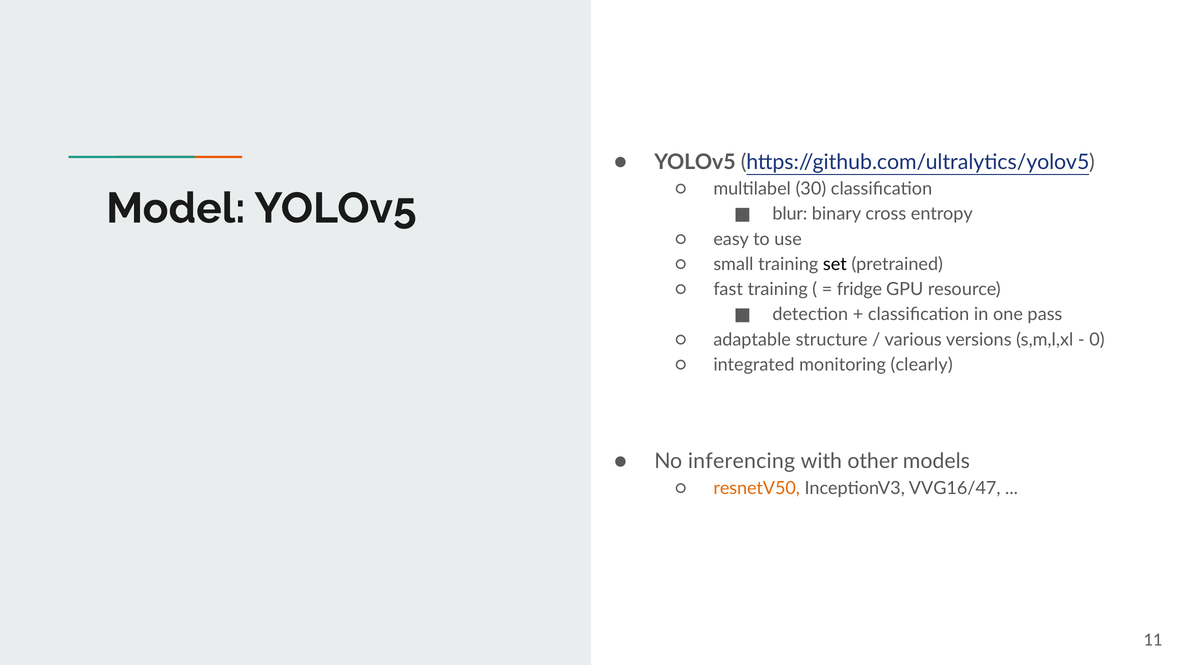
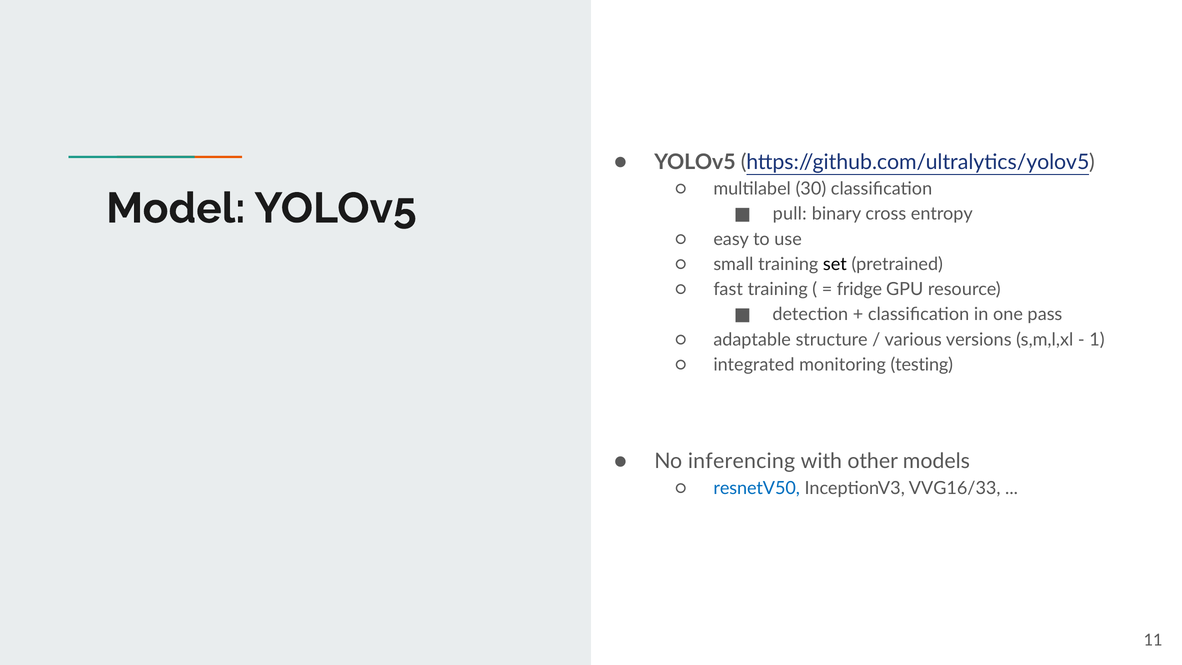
blur: blur -> pull (790, 214)
0: 0 -> 1 (1097, 340)
clearly: clearly -> testing (922, 365)
resnetV50 colour: orange -> blue (757, 488)
VVG16/47: VVG16/47 -> VVG16/33 (955, 488)
